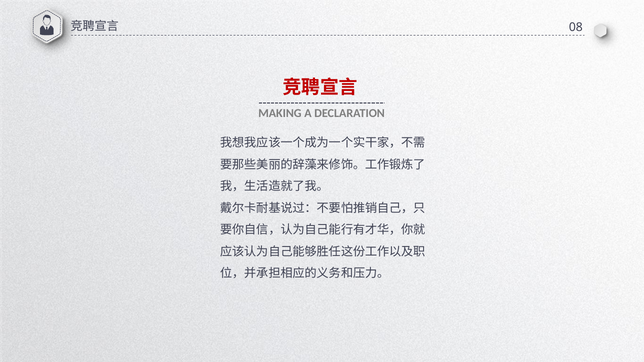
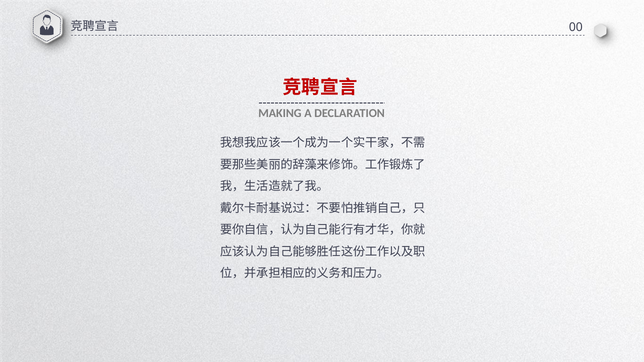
08: 08 -> 00 (576, 27)
